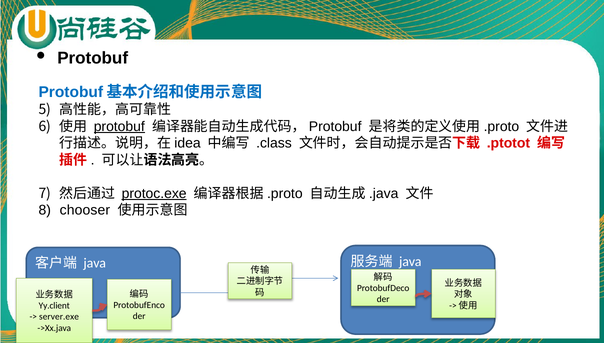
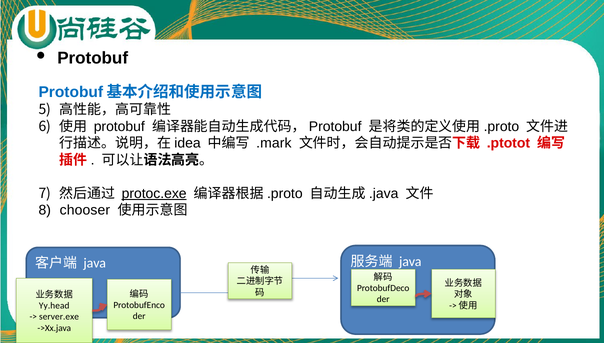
protobuf underline: present -> none (119, 126)
.class: .class -> .mark (274, 143)
Yy.client: Yy.client -> Yy.head (54, 305)
